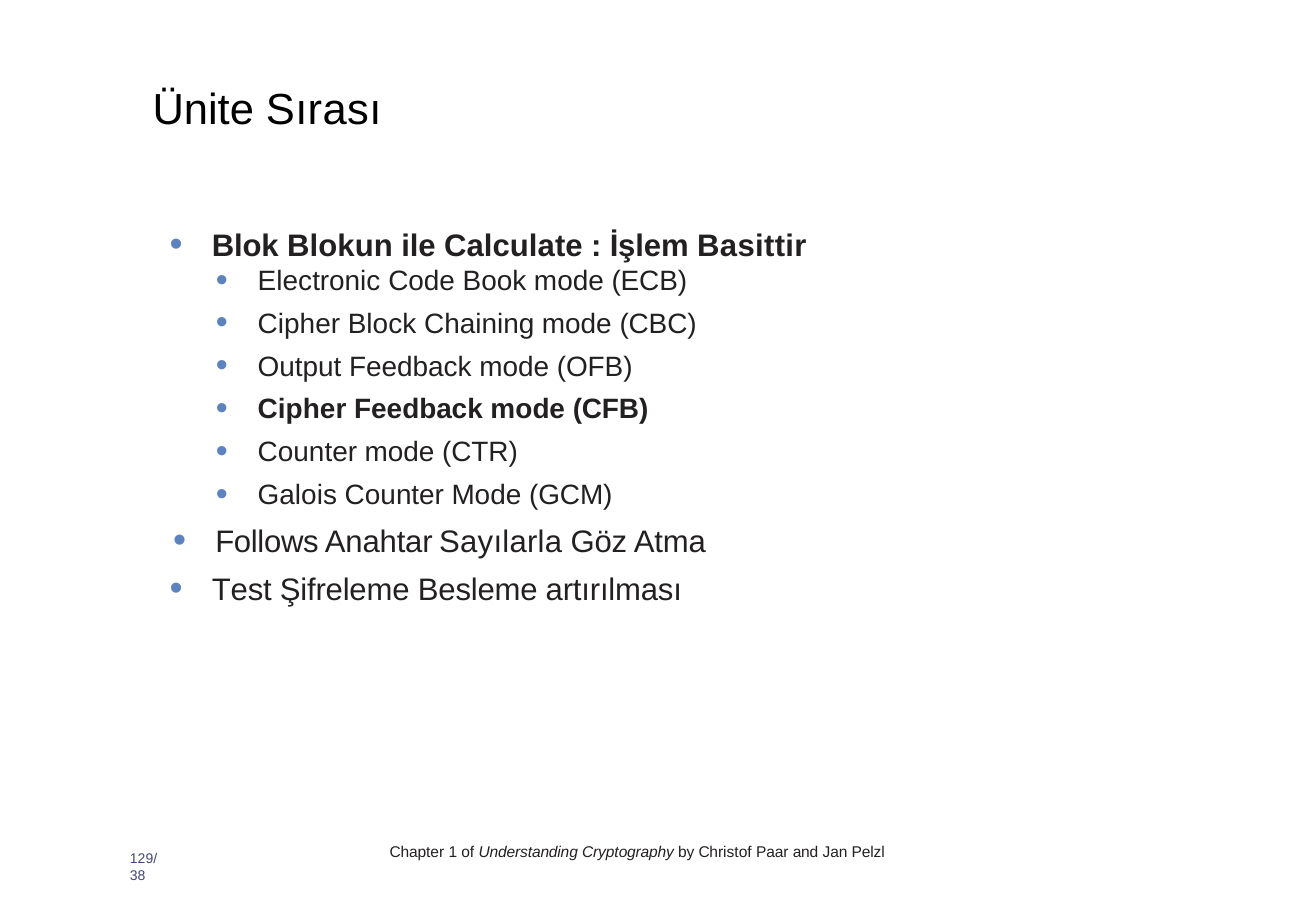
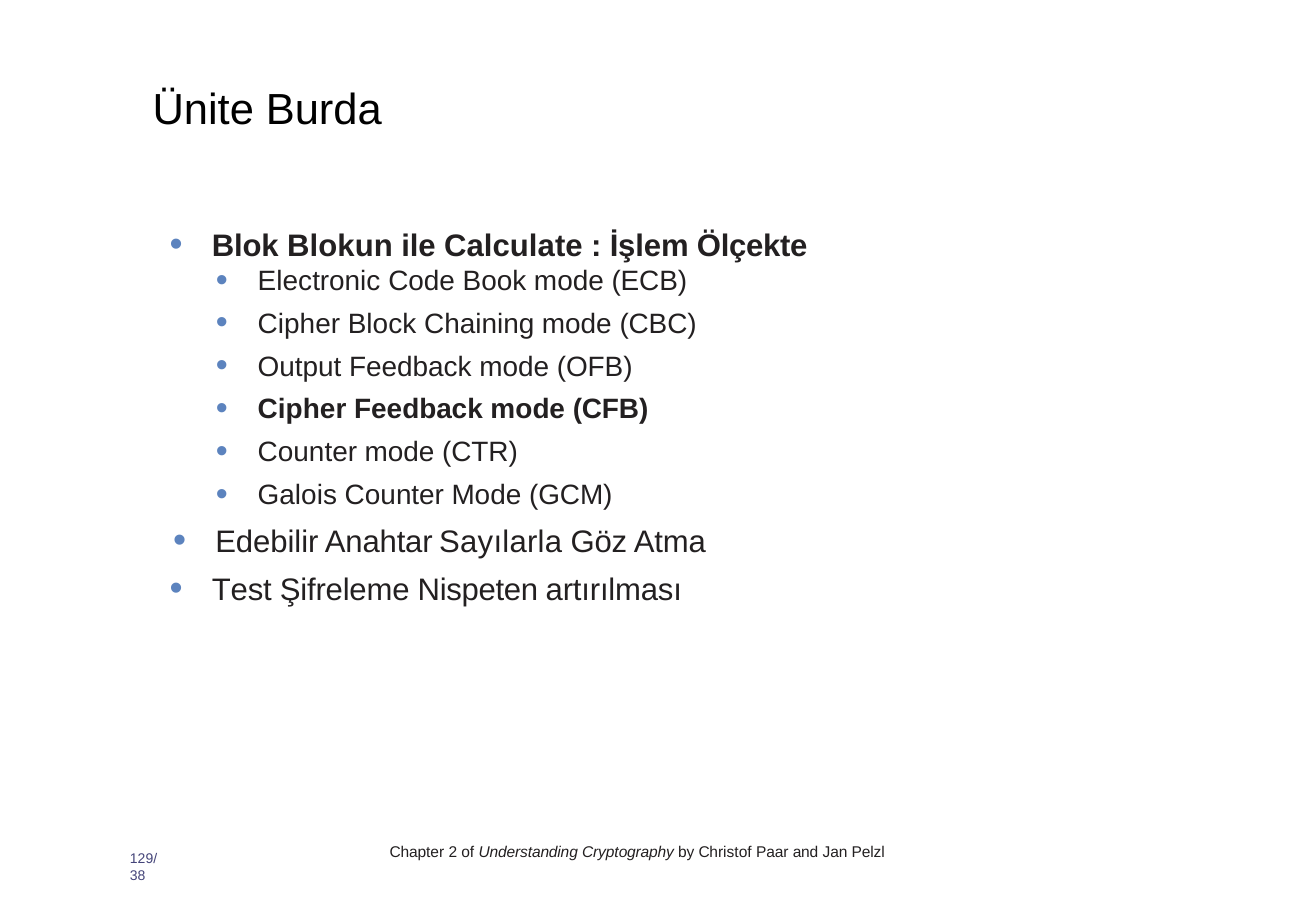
Sırası: Sırası -> Burda (324, 110)
Basittir: Basittir -> Ölçekte (752, 246)
Follows: Follows -> Edebilir (267, 542)
Besleme: Besleme -> Nispeten (478, 590)
1: 1 -> 2 (453, 853)
